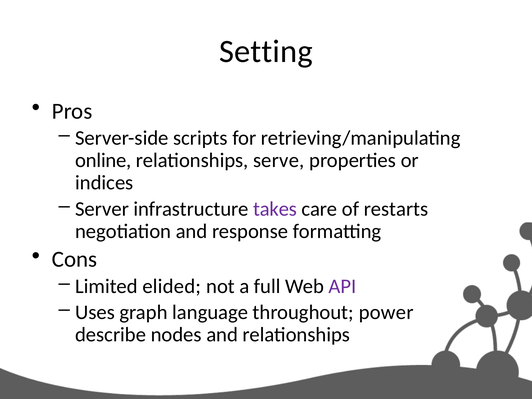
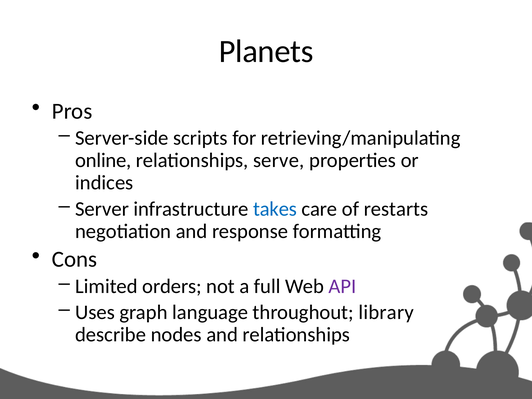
Setting: Setting -> Planets (266, 51)
takes colour: purple -> blue (275, 209)
elided: elided -> orders (172, 286)
power: power -> library (386, 312)
